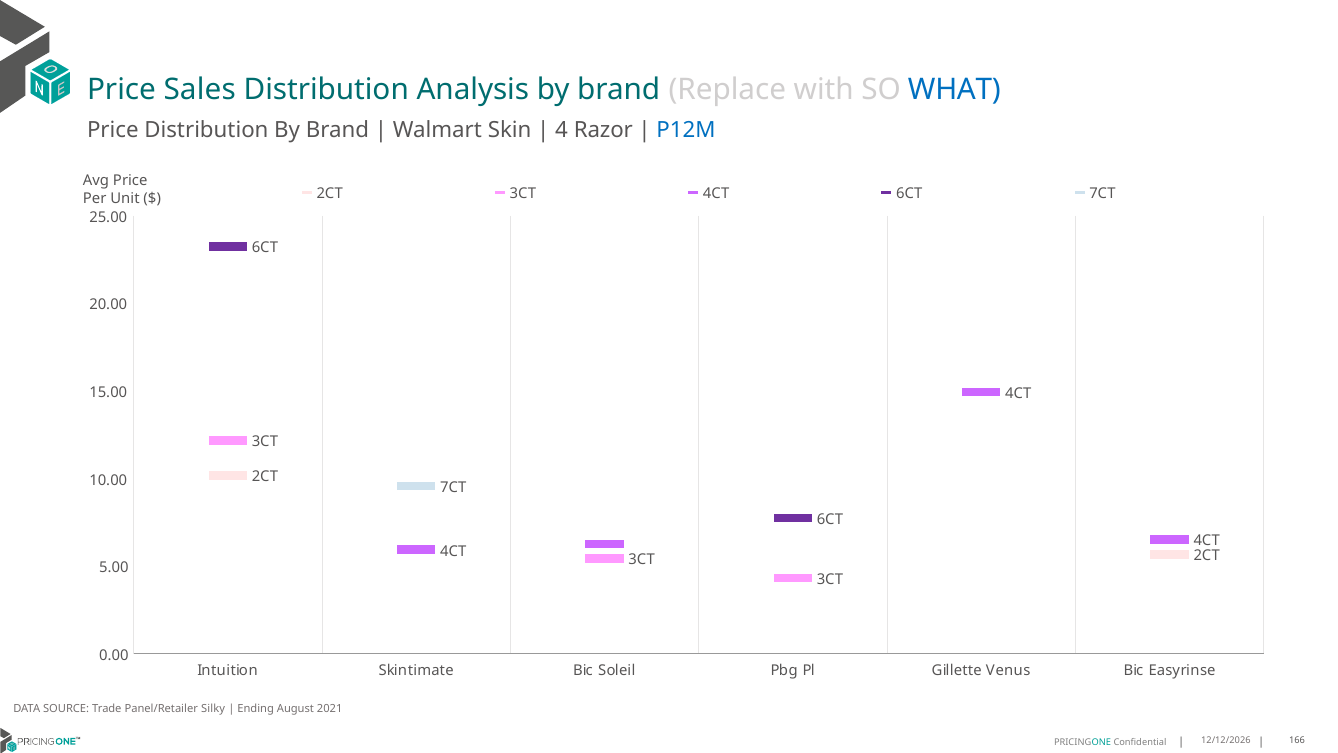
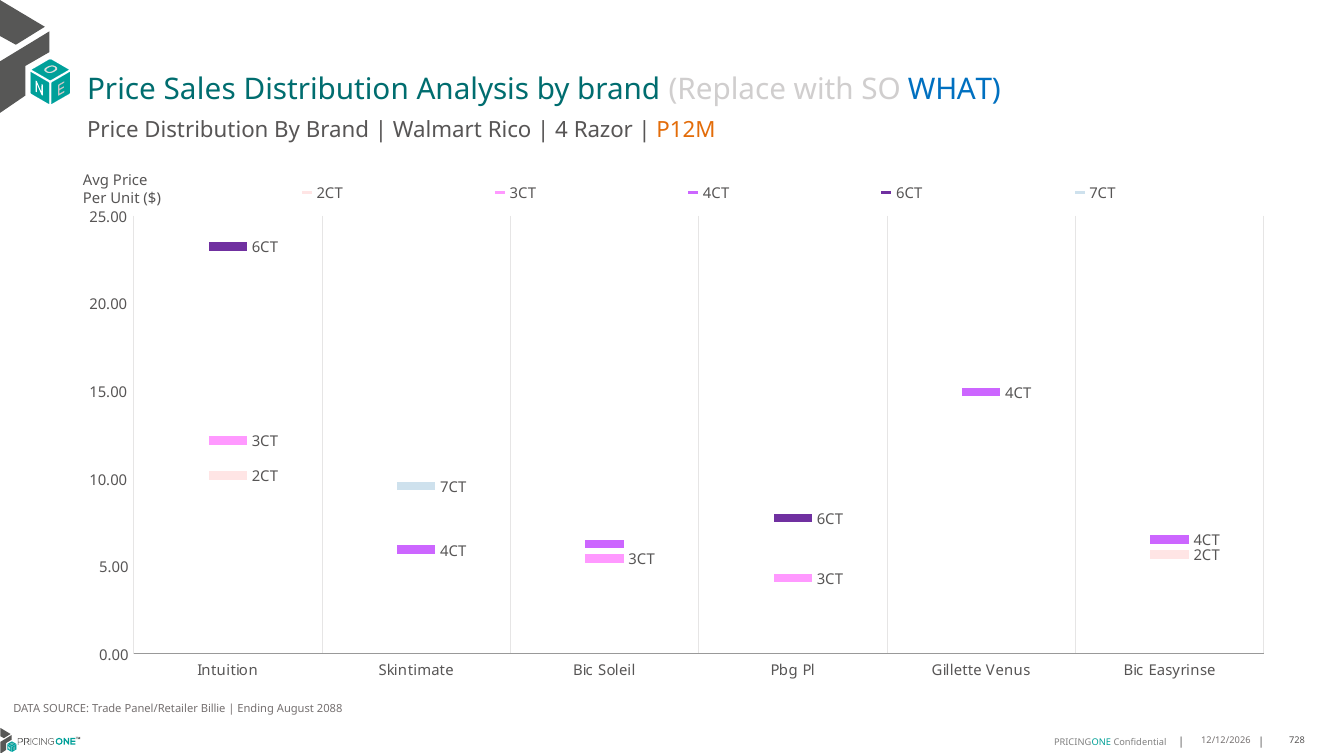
Skin: Skin -> Rico (510, 130)
P12M colour: blue -> orange (686, 130)
Silky: Silky -> Billie (213, 709)
2021: 2021 -> 2088 (330, 709)
166: 166 -> 728 (1297, 740)
